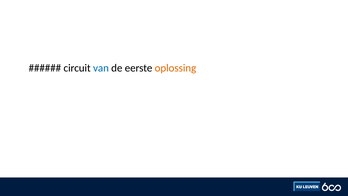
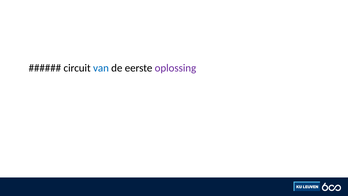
oplossing colour: orange -> purple (175, 68)
